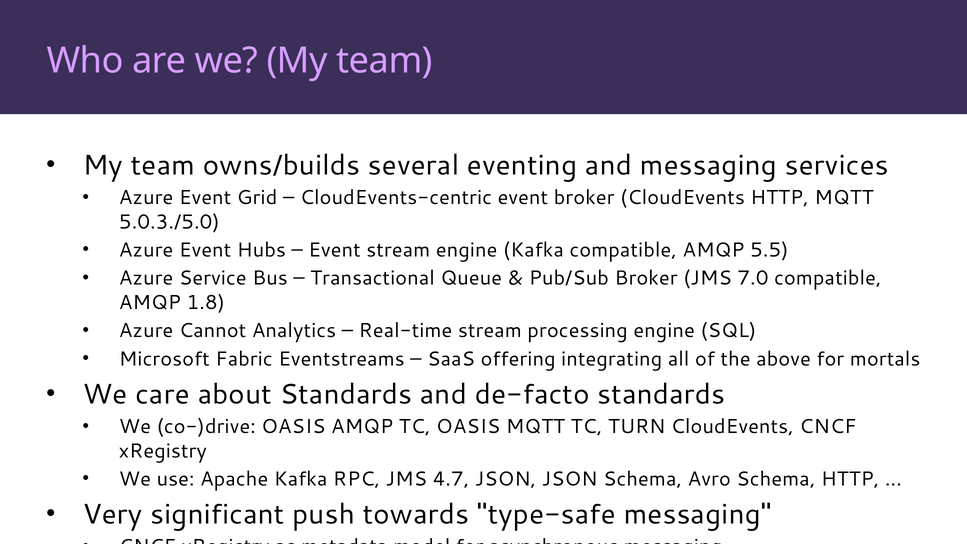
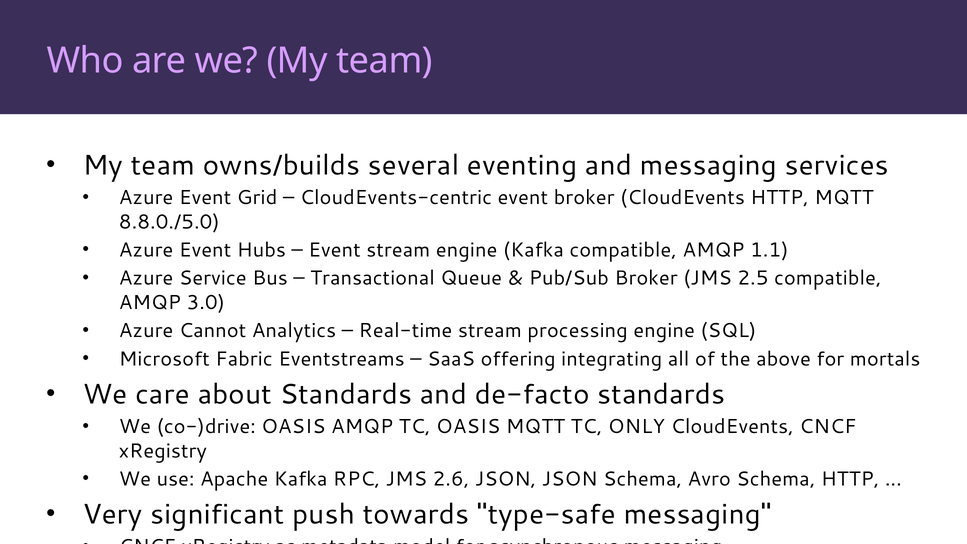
5.0.3./5.0: 5.0.3./5.0 -> 8.8.0./5.0 (169, 222)
5.5: 5.5 -> 1.1 (769, 250)
7.0: 7.0 -> 2.5 (753, 278)
1.8: 1.8 -> 3.0 (206, 302)
TURN: TURN -> ONLY (636, 427)
4.7: 4.7 -> 2.6 (451, 479)
